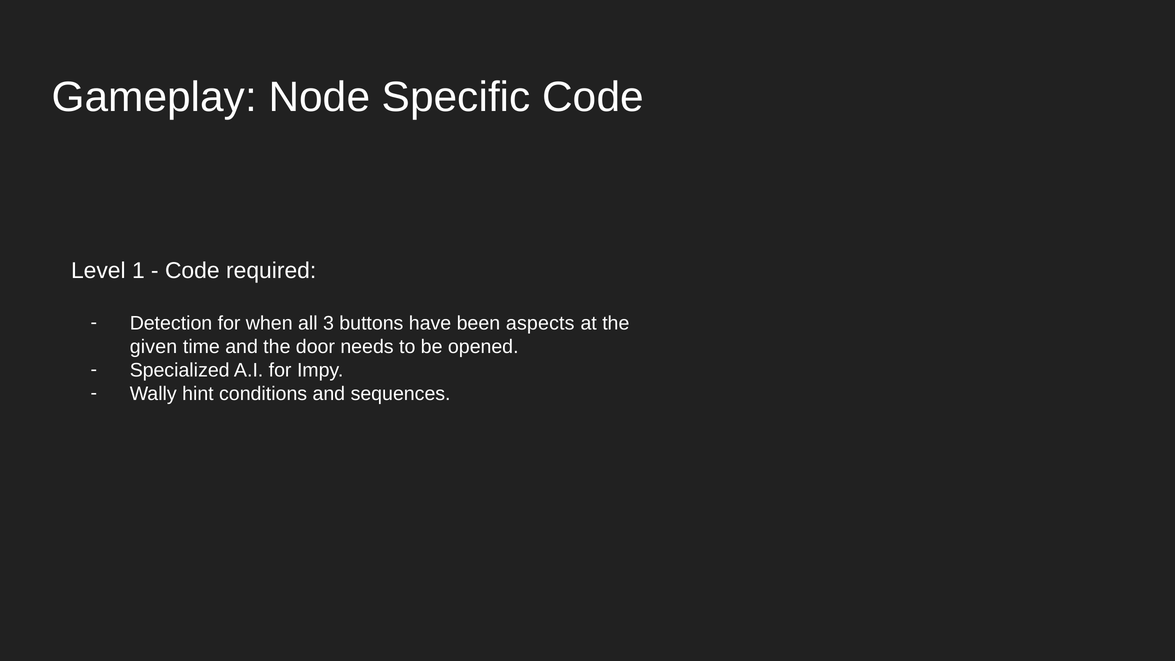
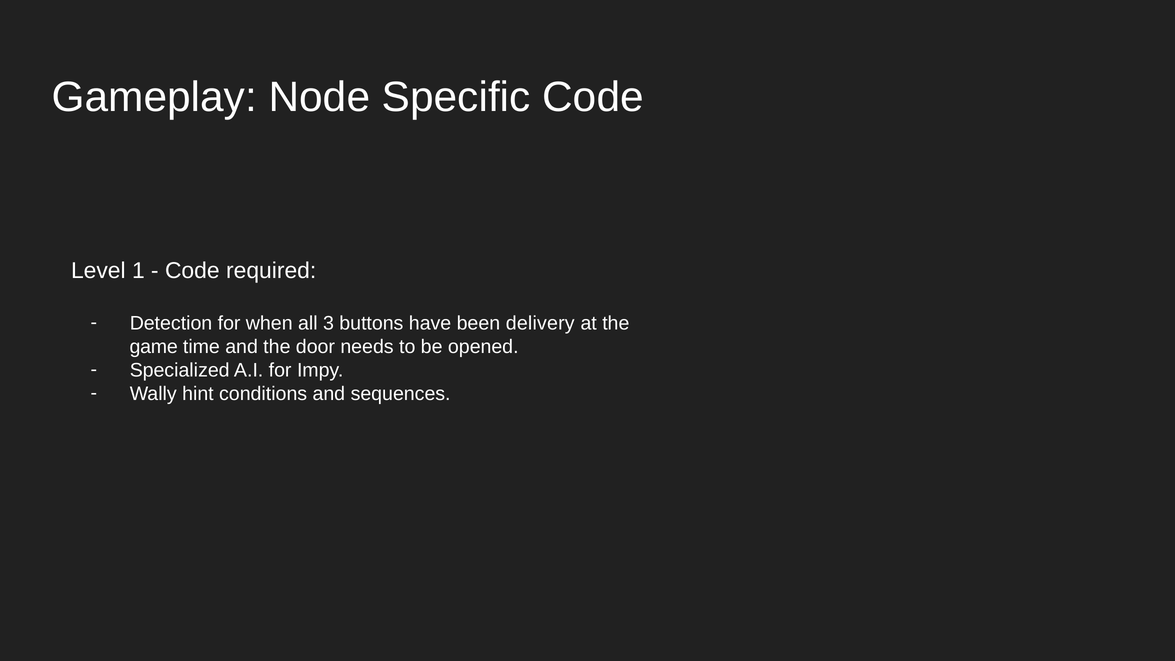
aspects: aspects -> delivery (540, 323)
given: given -> game (154, 347)
